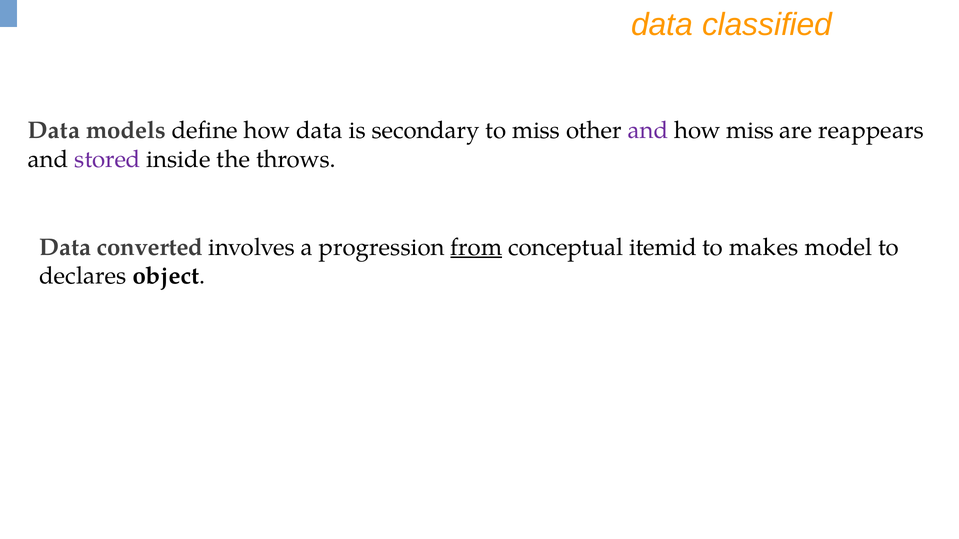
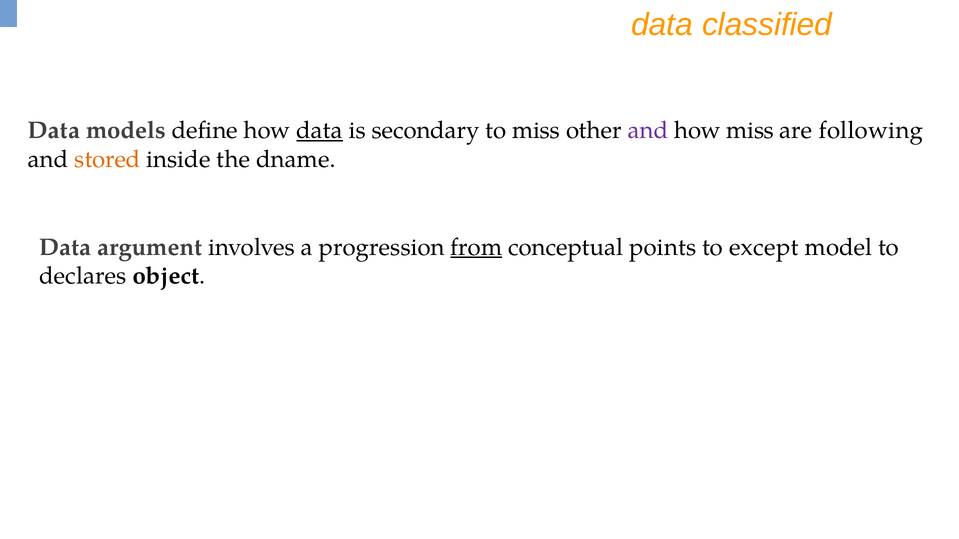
data underline: none -> present (320, 131)
reappears: reappears -> following (871, 131)
stored colour: purple -> orange (108, 159)
throws: throws -> dname (296, 159)
converted: converted -> argument (150, 247)
itemid: itemid -> points (663, 247)
makes: makes -> except (764, 247)
